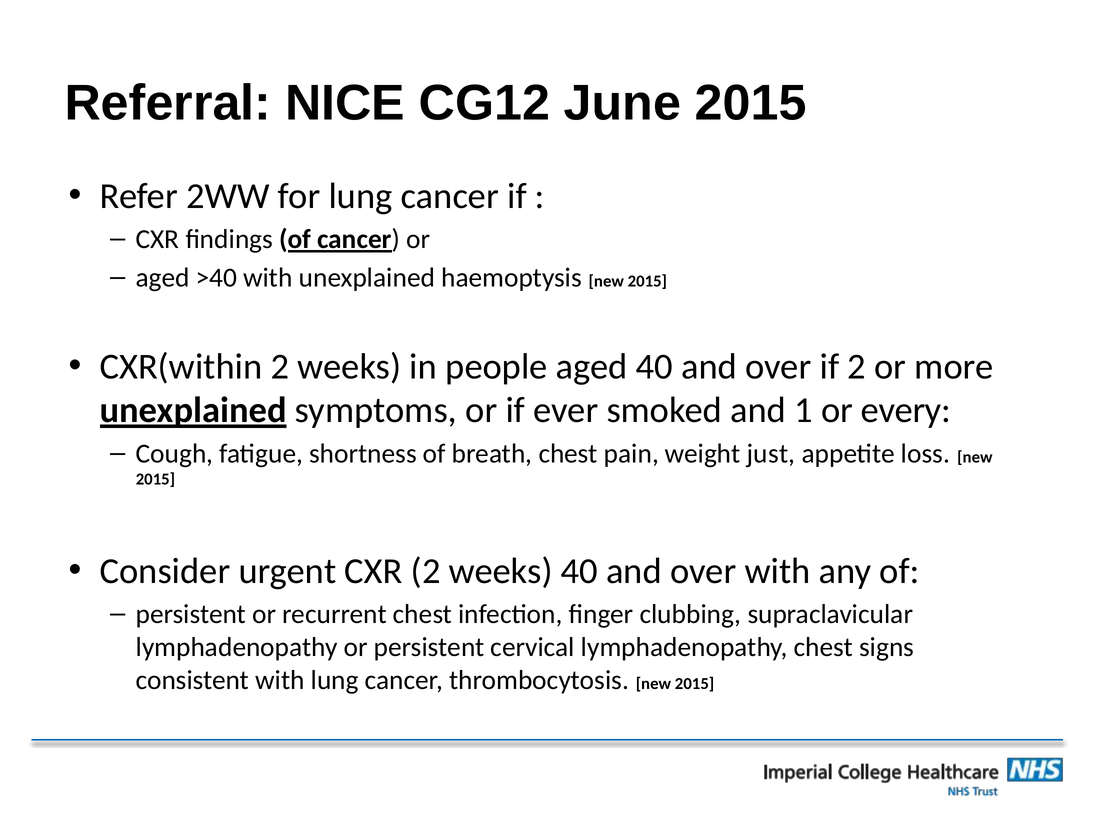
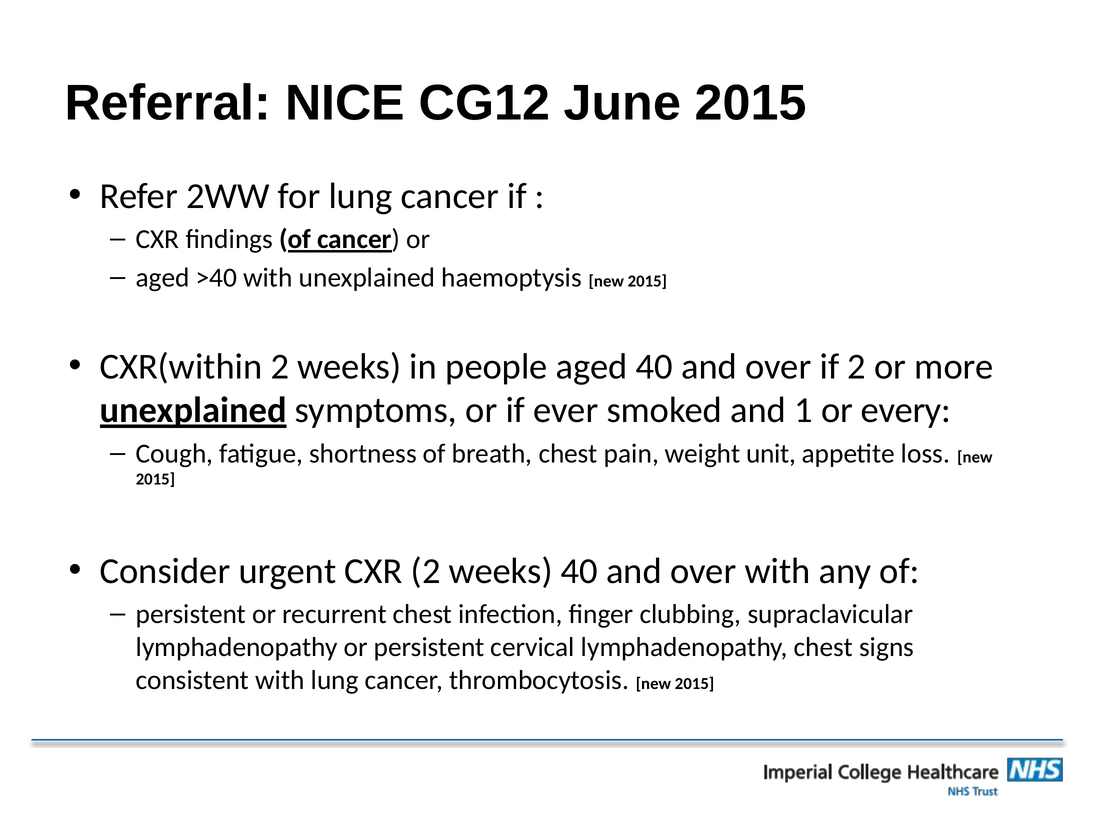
just: just -> unit (771, 454)
